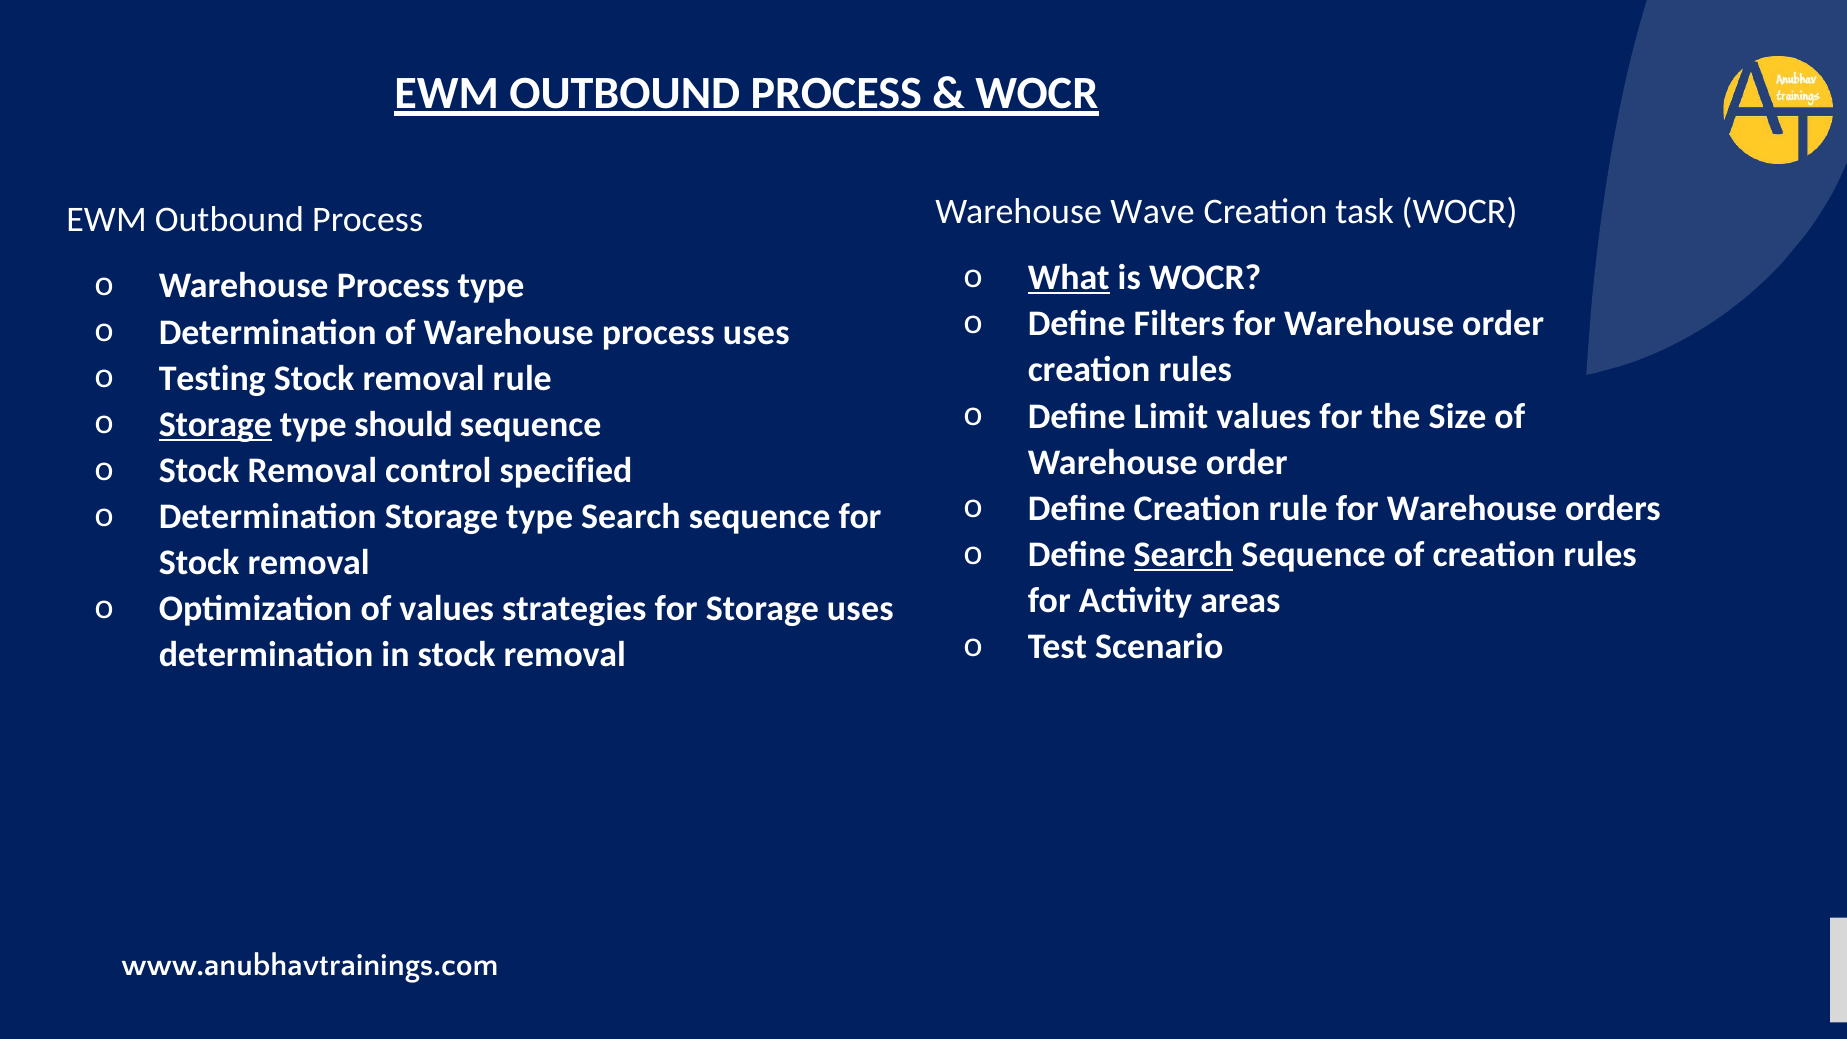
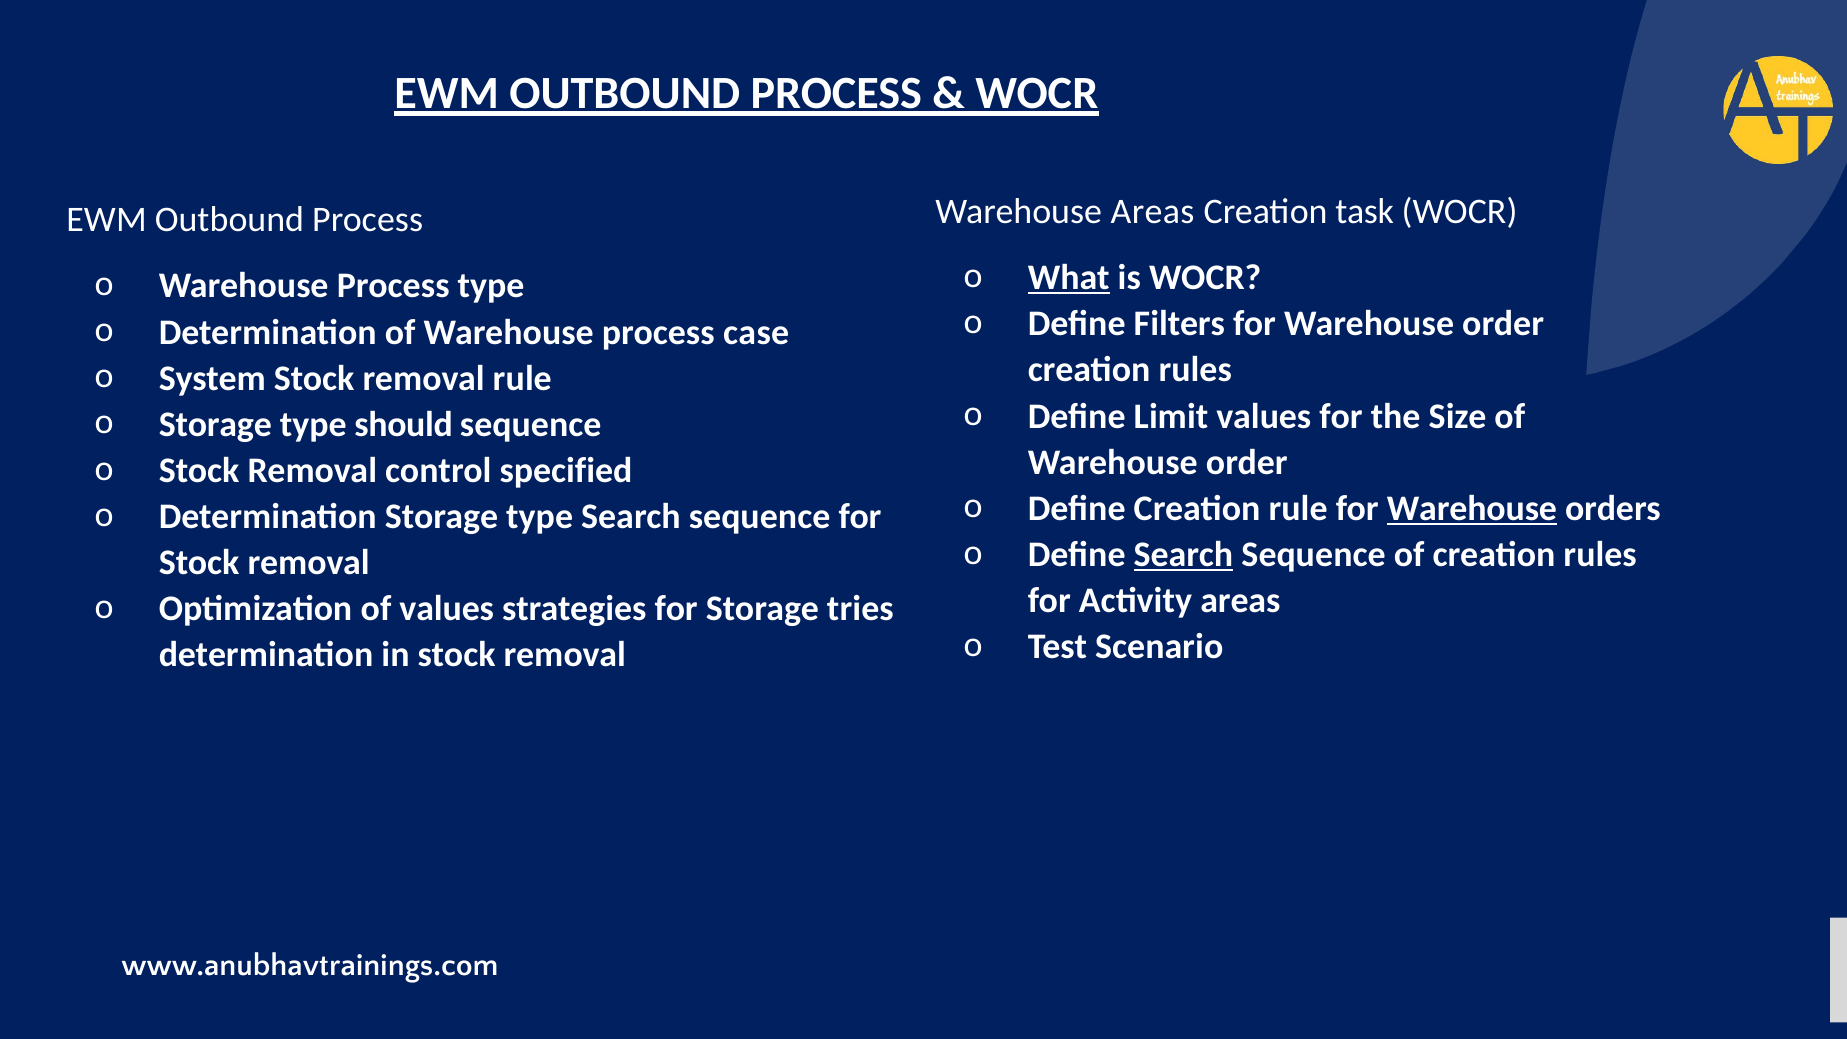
Warehouse Wave: Wave -> Areas (1153, 211)
process uses: uses -> case (756, 332)
Testing: Testing -> System (212, 378)
Storage underline: present -> none (215, 424)
Warehouse underline: none -> present (1472, 508)
Storage uses: uses -> tries (860, 609)
